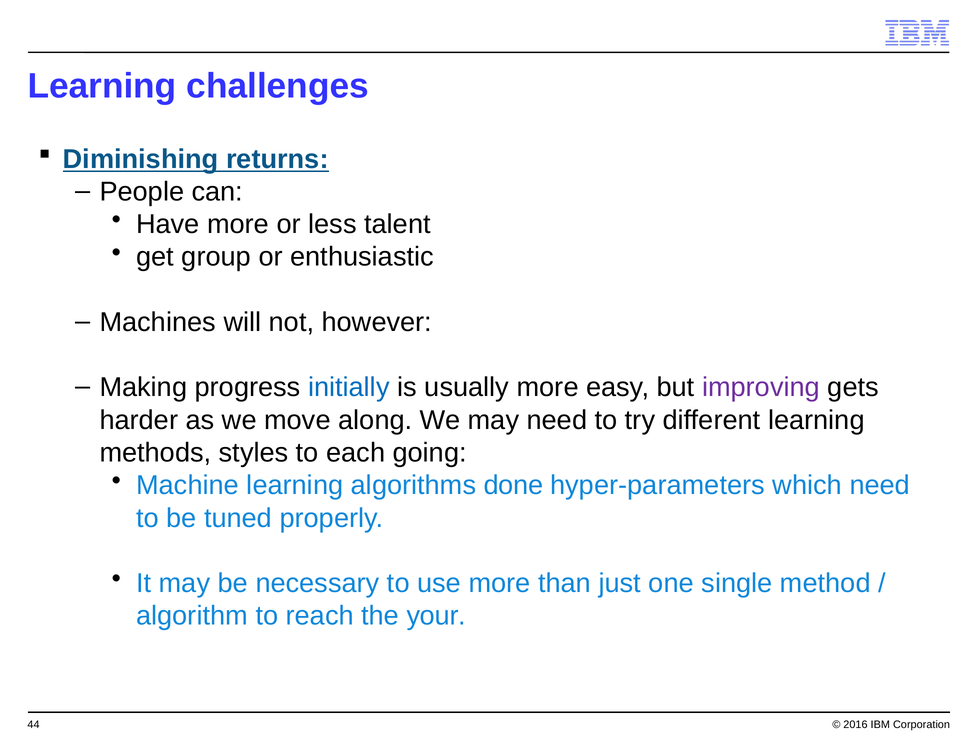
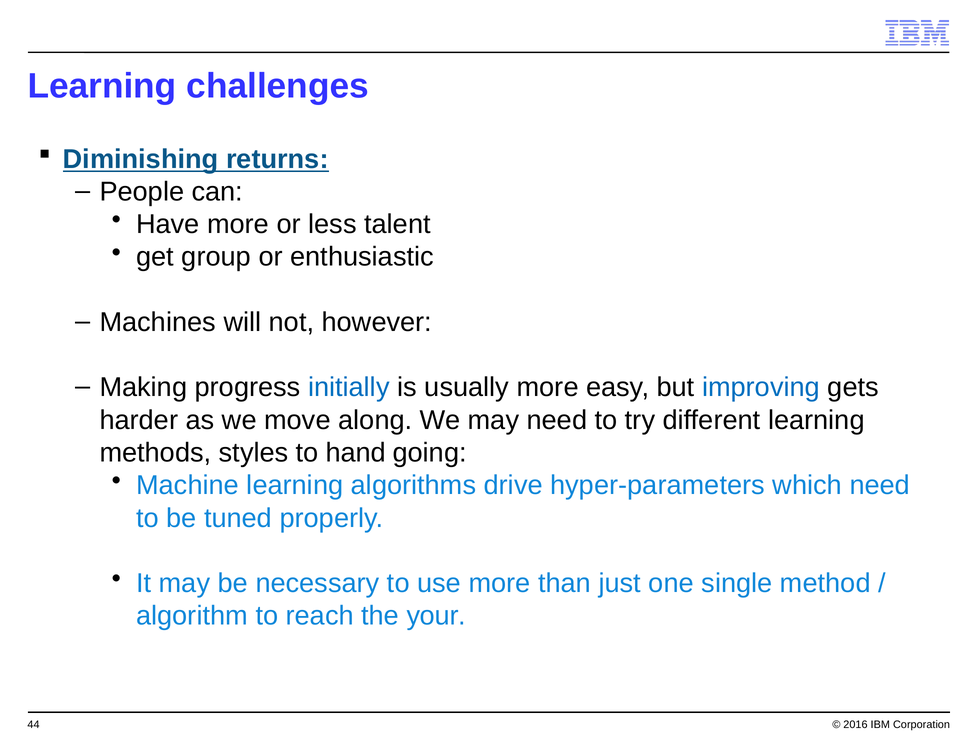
improving colour: purple -> blue (761, 387)
each: each -> hand (356, 452)
done: done -> drive (513, 485)
